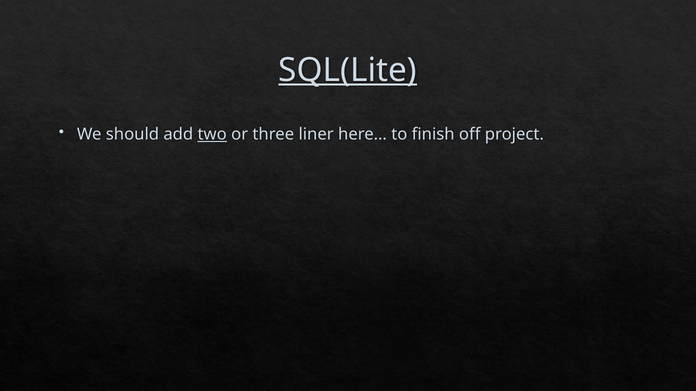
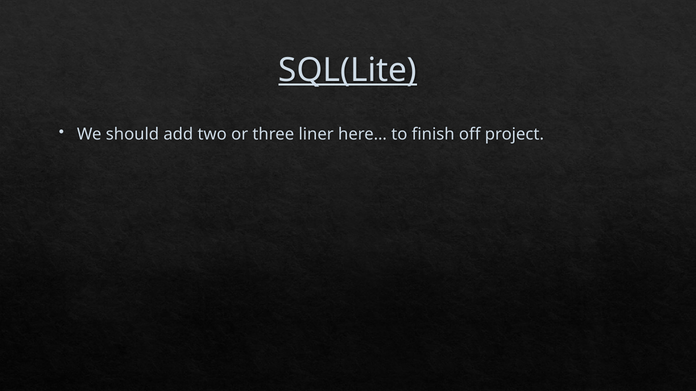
two underline: present -> none (212, 134)
